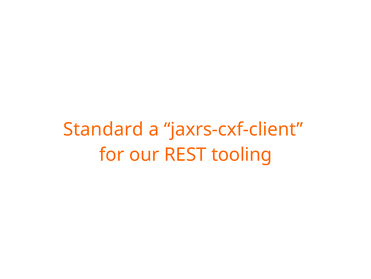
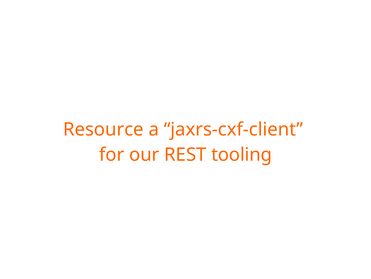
Standard: Standard -> Resource (103, 129)
